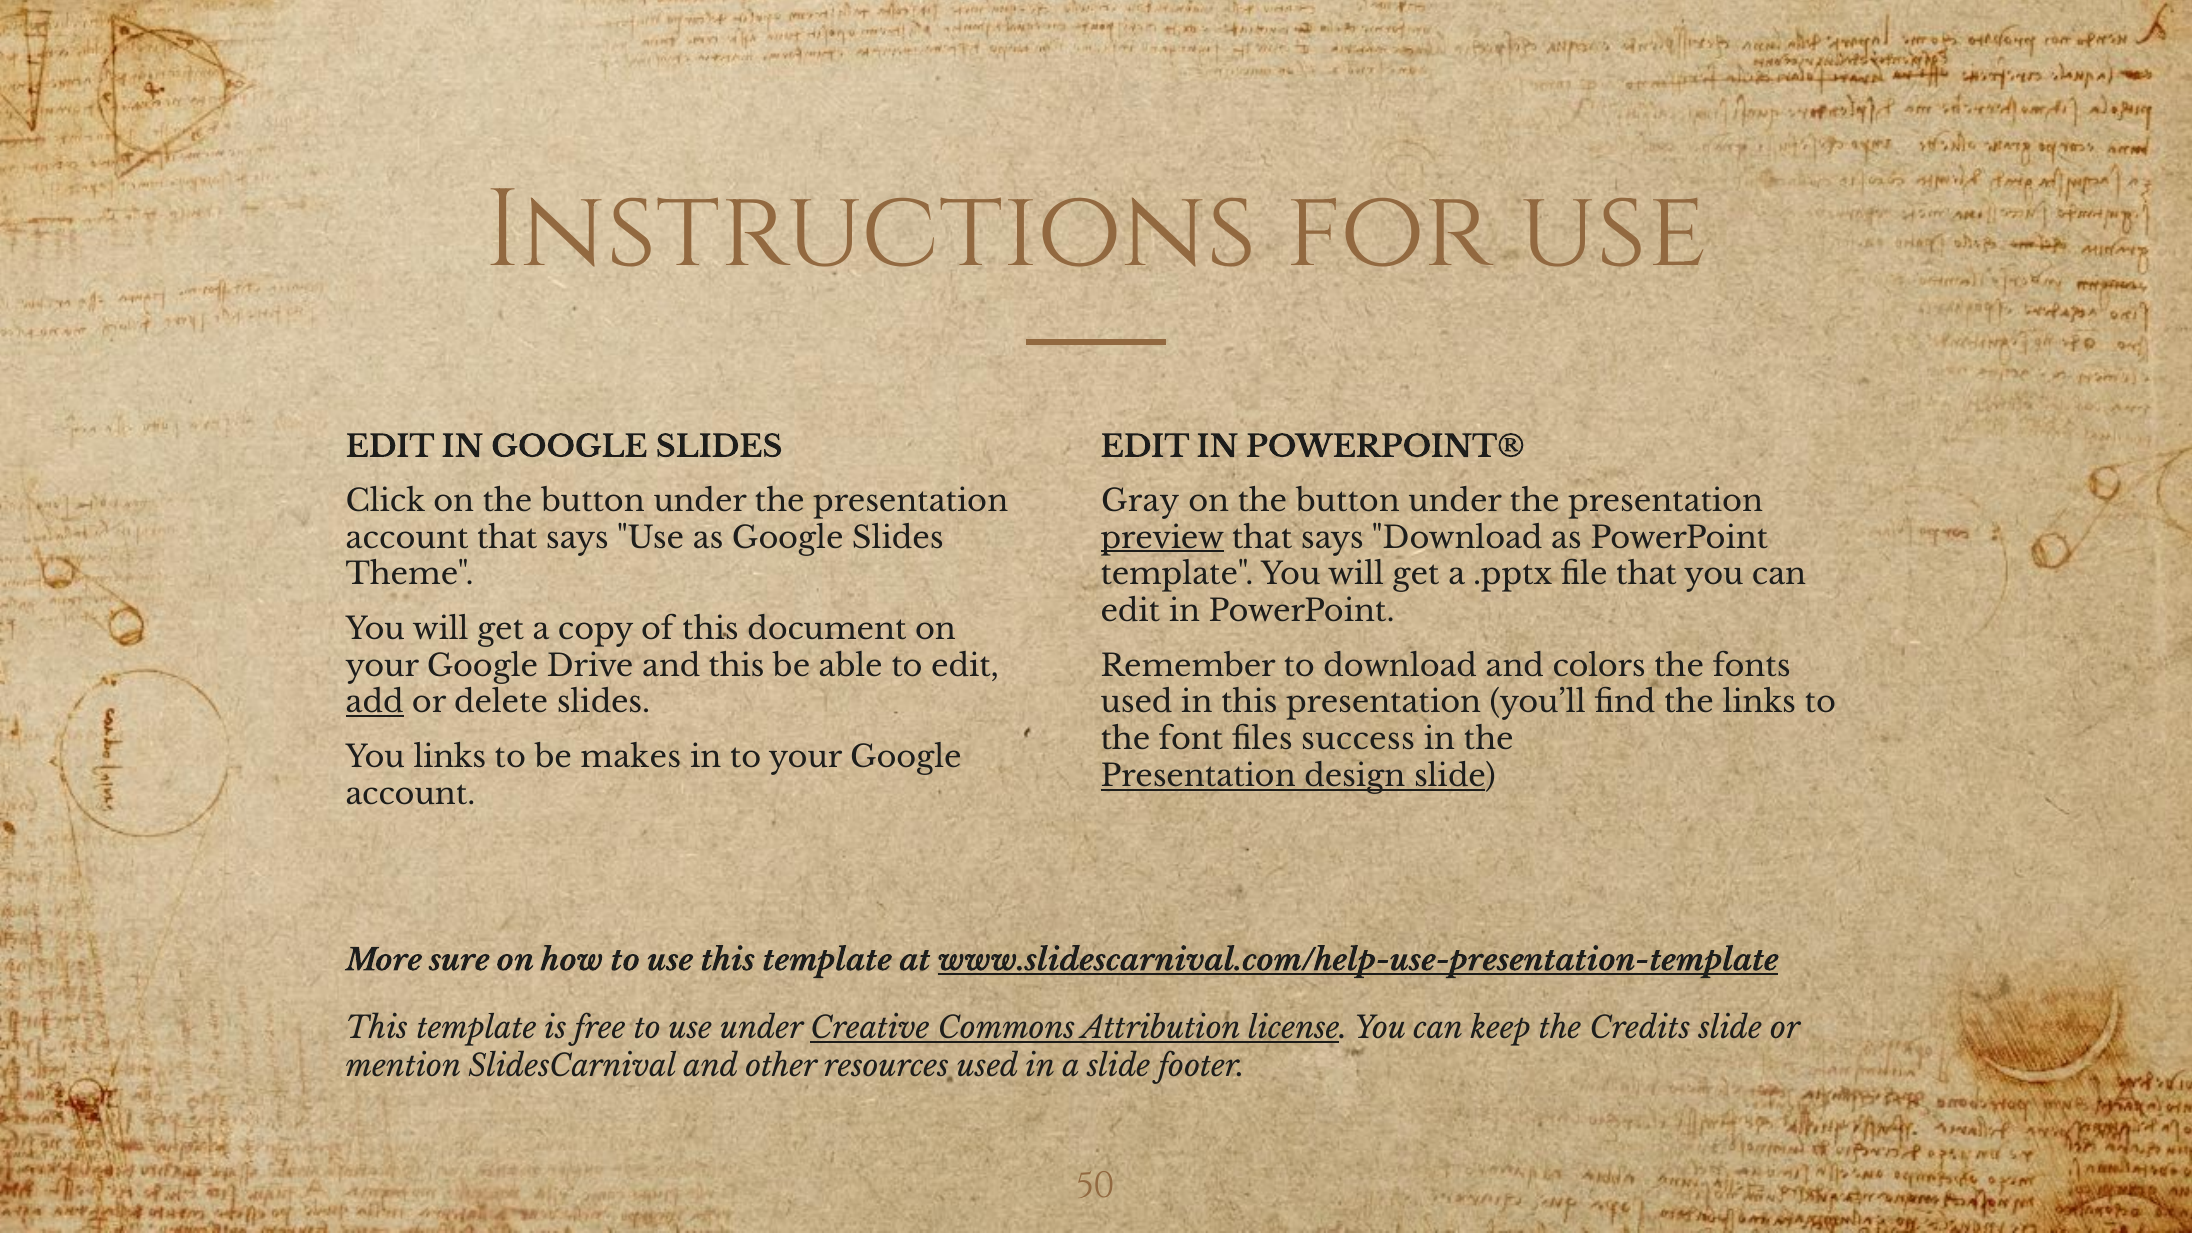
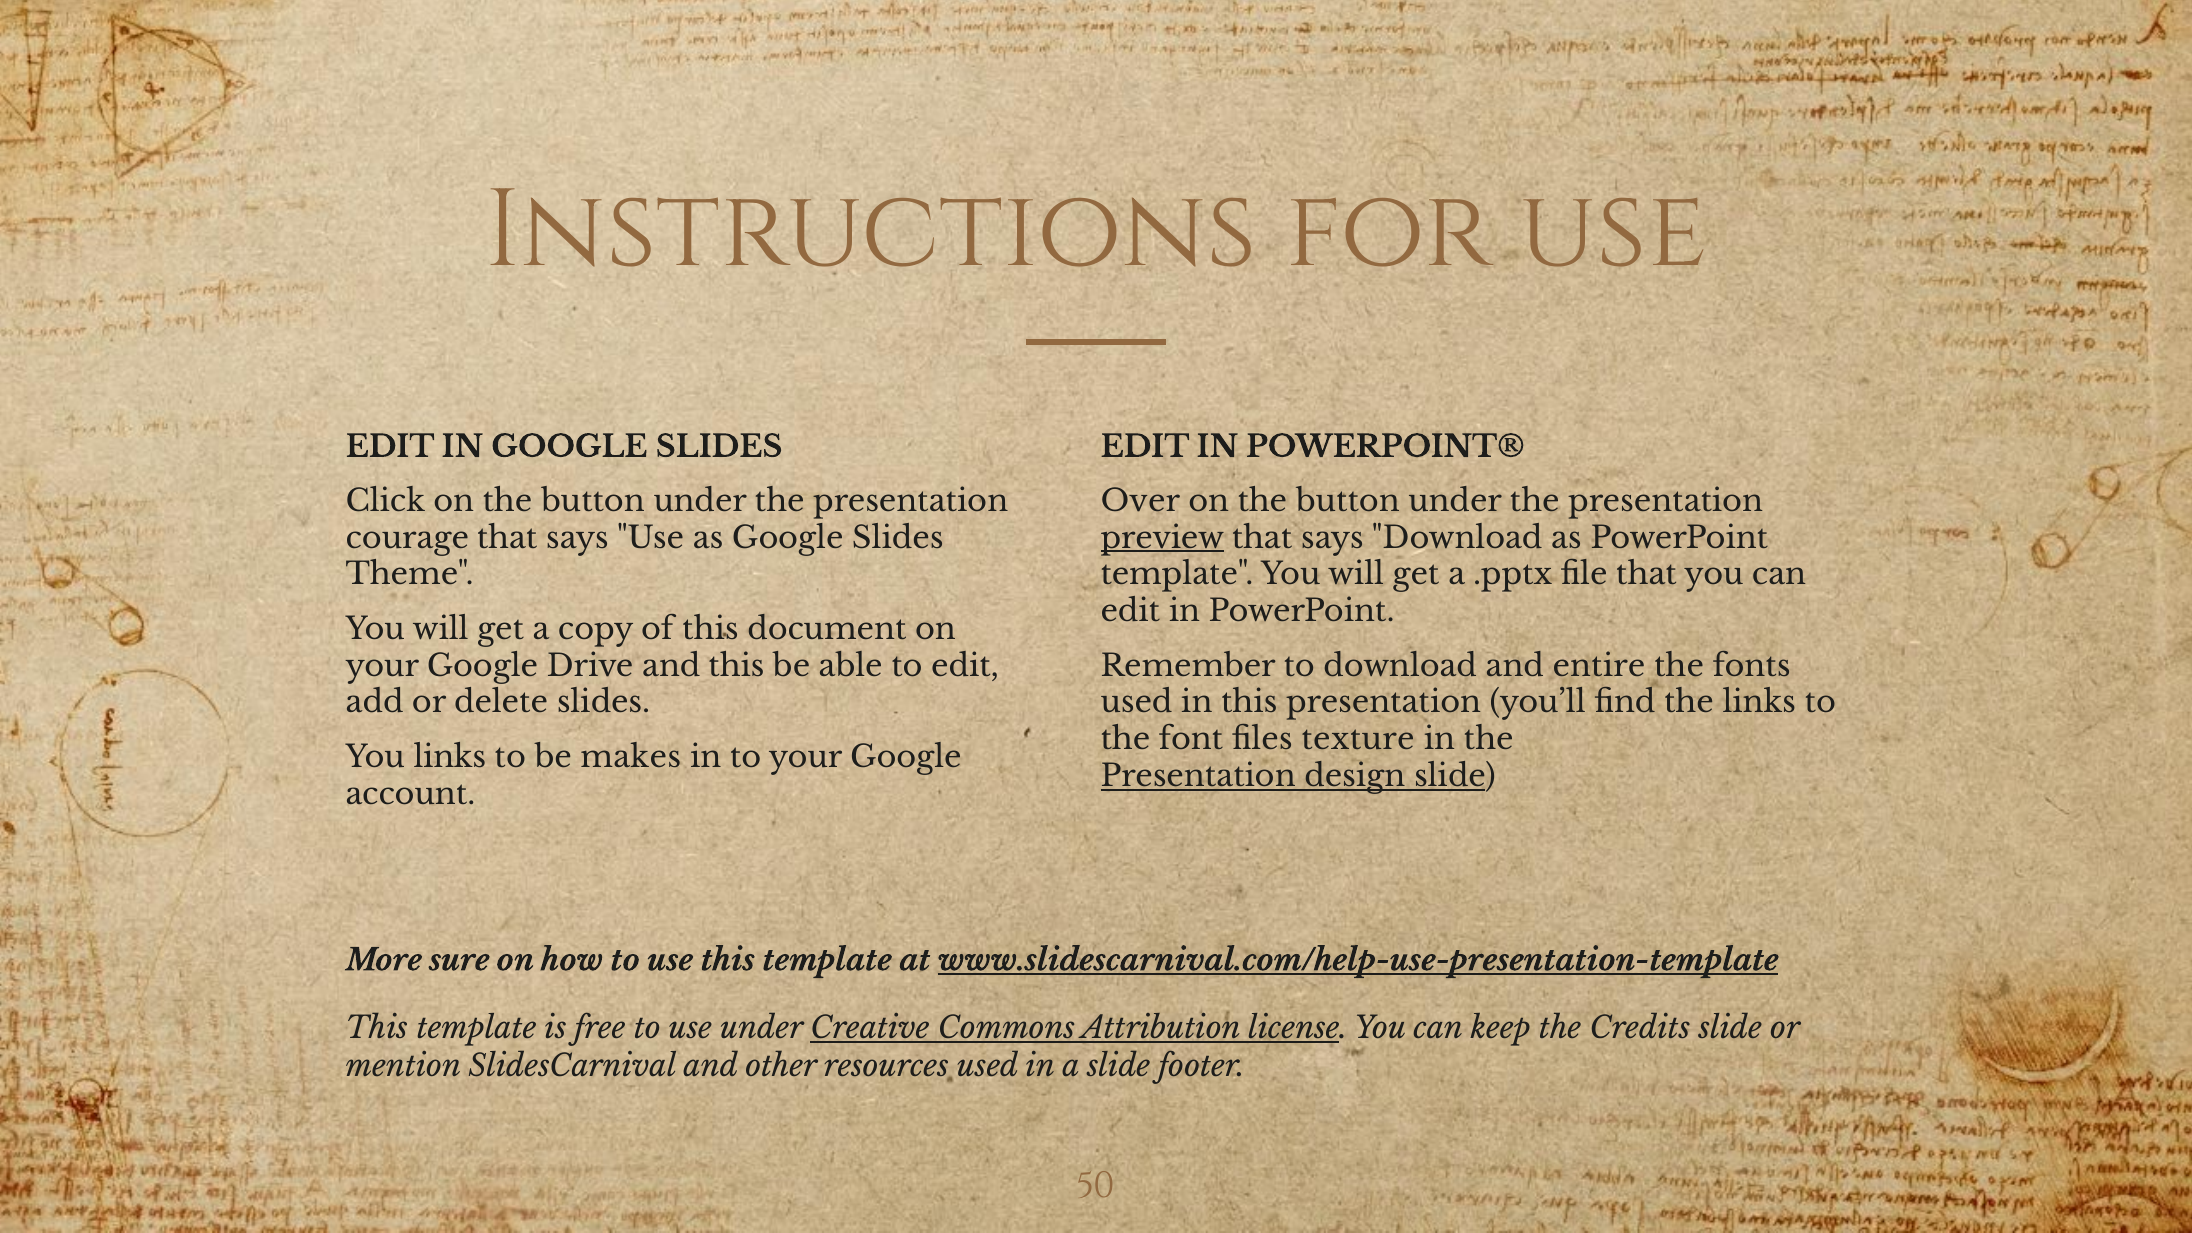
Gray: Gray -> Over (1140, 502)
account: account -> courage (407, 538)
colors: colors -> entire (1599, 666)
add underline: present -> none (375, 703)
success: success -> texture (1358, 740)
